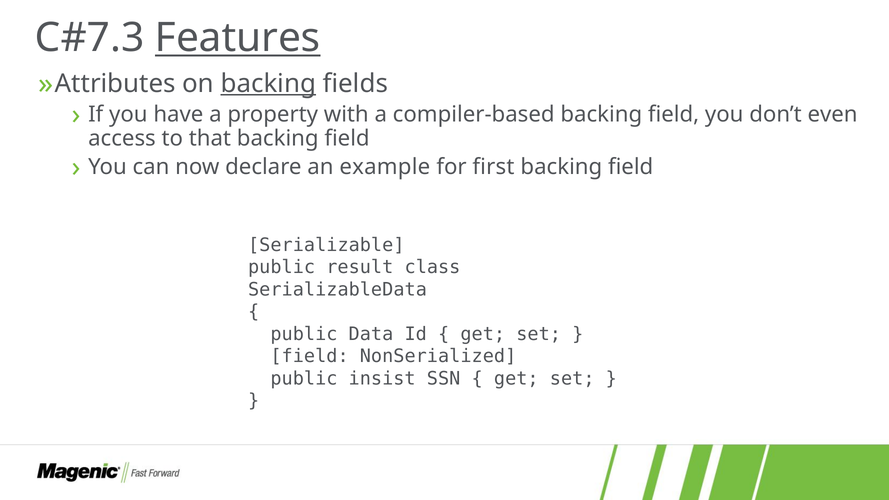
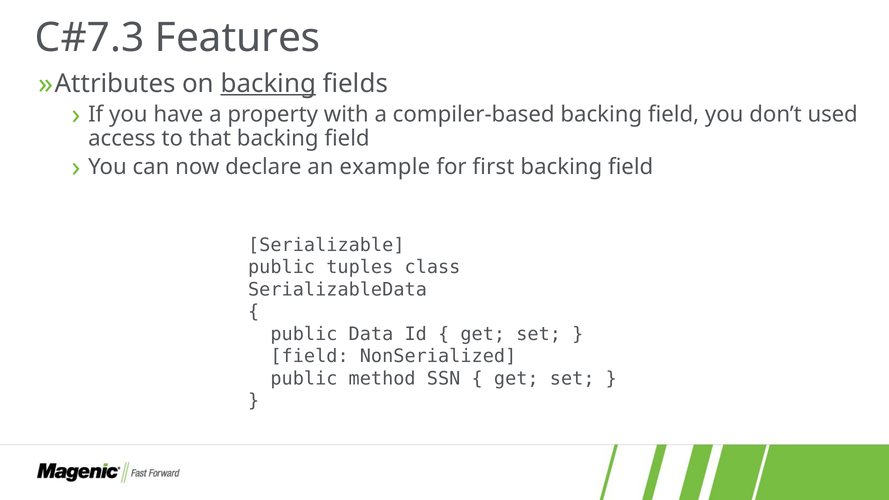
Features underline: present -> none (238, 38)
even: even -> used (833, 114)
result: result -> tuples (360, 267)
insist: insist -> method (382, 378)
